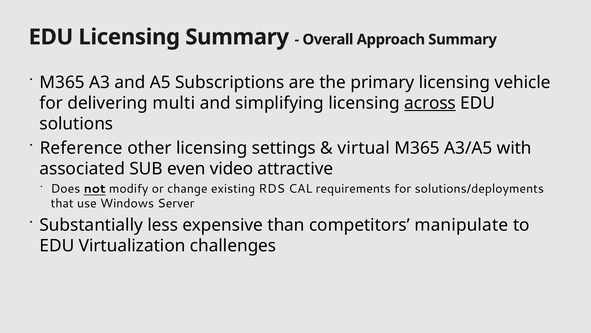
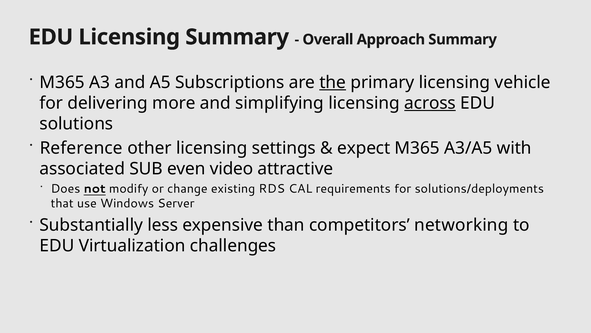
the underline: none -> present (333, 82)
multi: multi -> more (174, 103)
virtual: virtual -> expect (364, 148)
manipulate: manipulate -> networking (461, 225)
